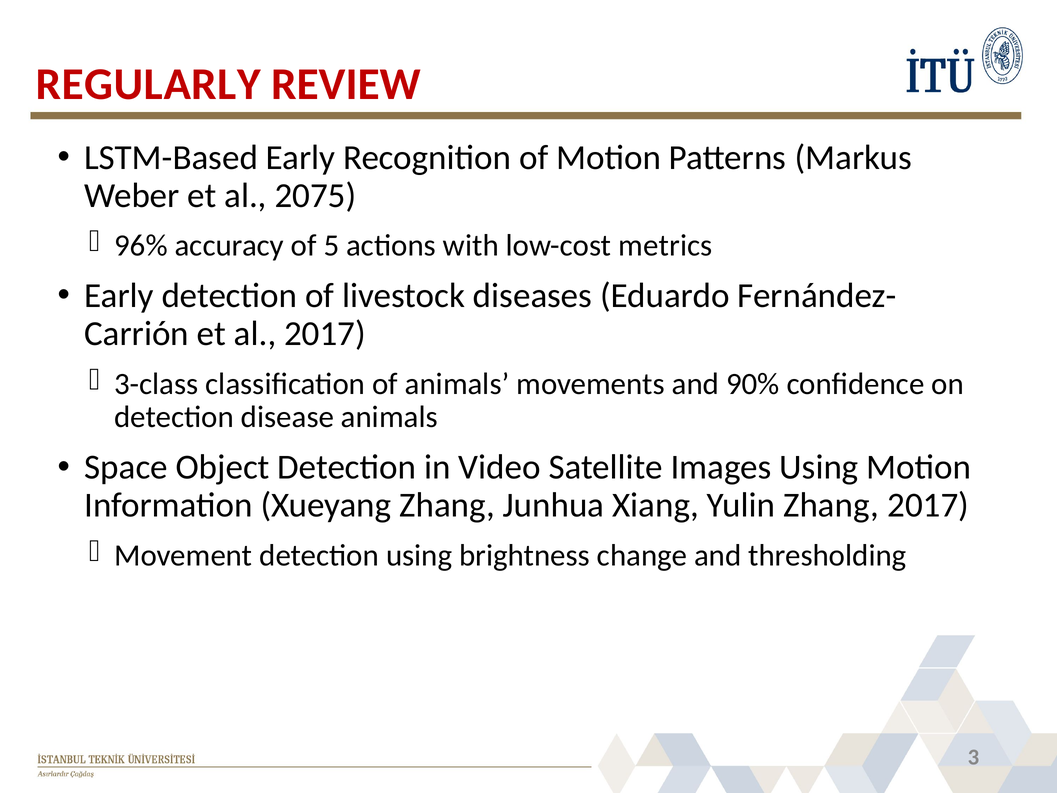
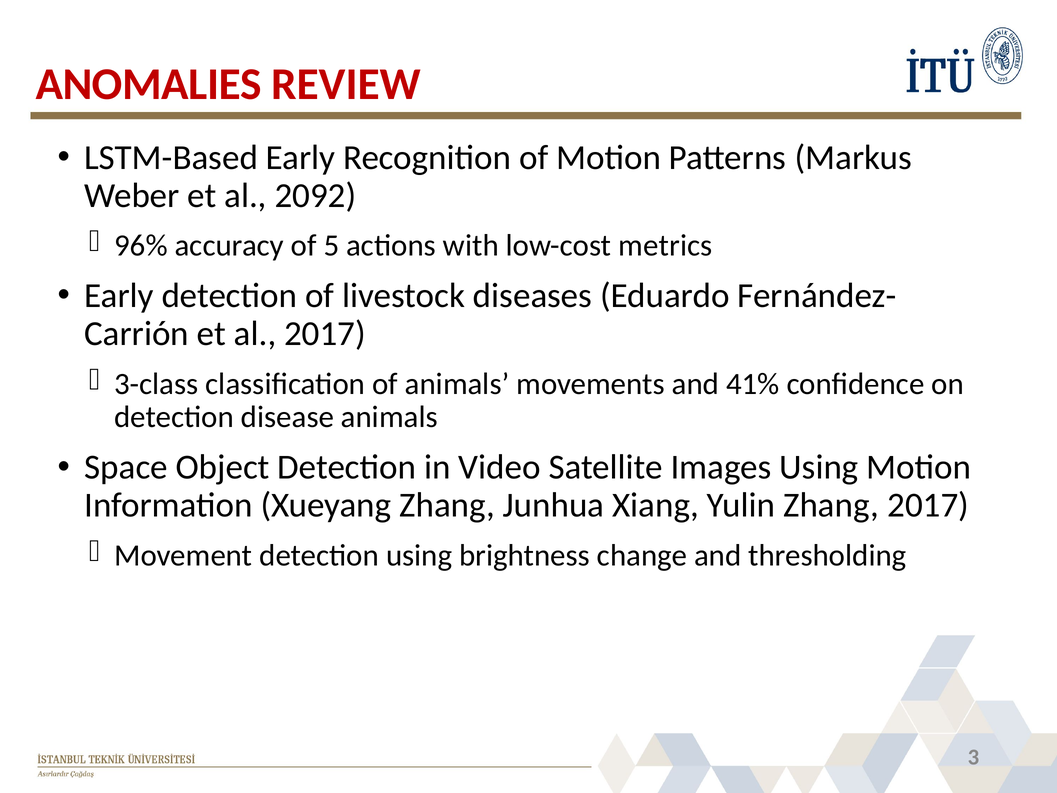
REGULARLY: REGULARLY -> ANOMALIES (149, 84)
2075: 2075 -> 2092 (315, 195)
90%: 90% -> 41% (753, 384)
